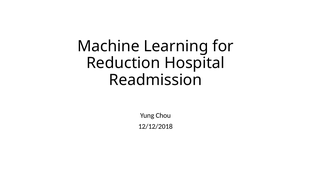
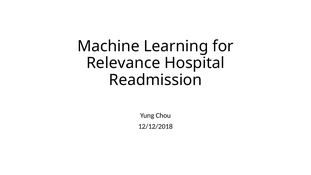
Reduction: Reduction -> Relevance (123, 63)
